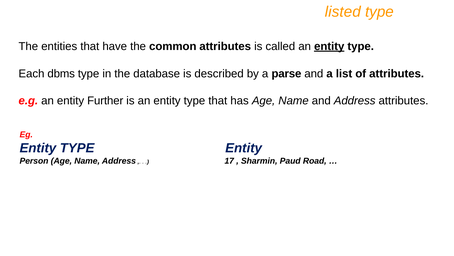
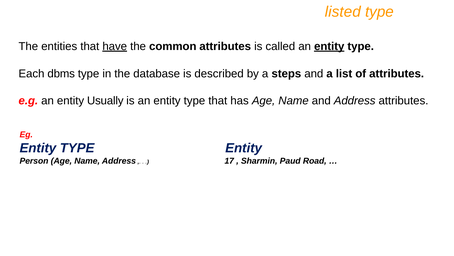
have underline: none -> present (115, 46)
parse: parse -> steps (286, 73)
Further: Further -> Usually (105, 101)
